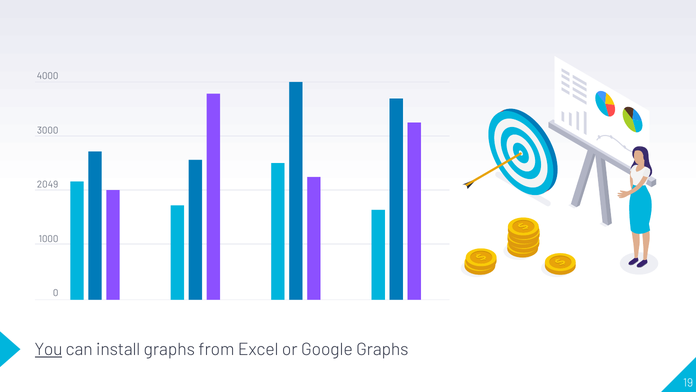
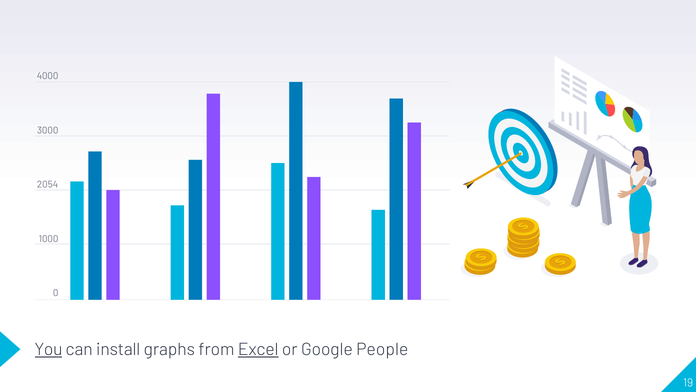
2049: 2049 -> 2054 (48, 184)
Excel underline: none -> present (258, 349)
Google Graphs: Graphs -> People (382, 349)
